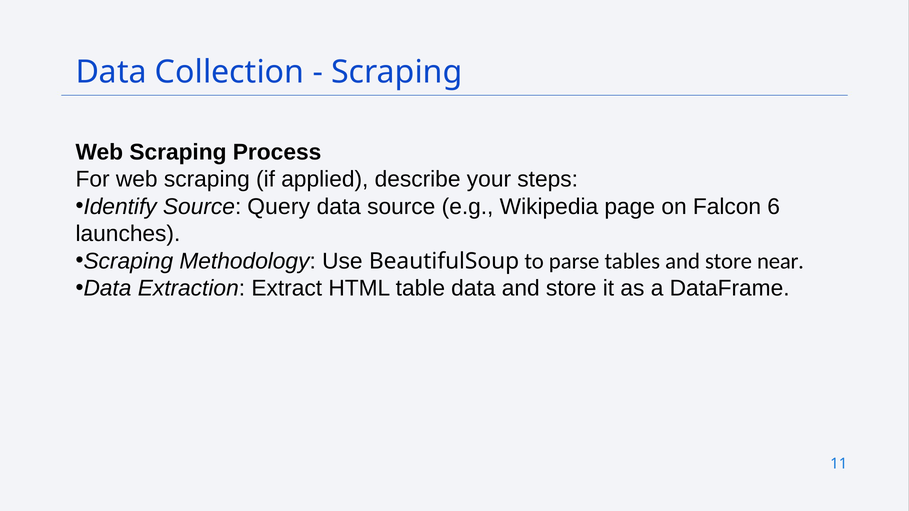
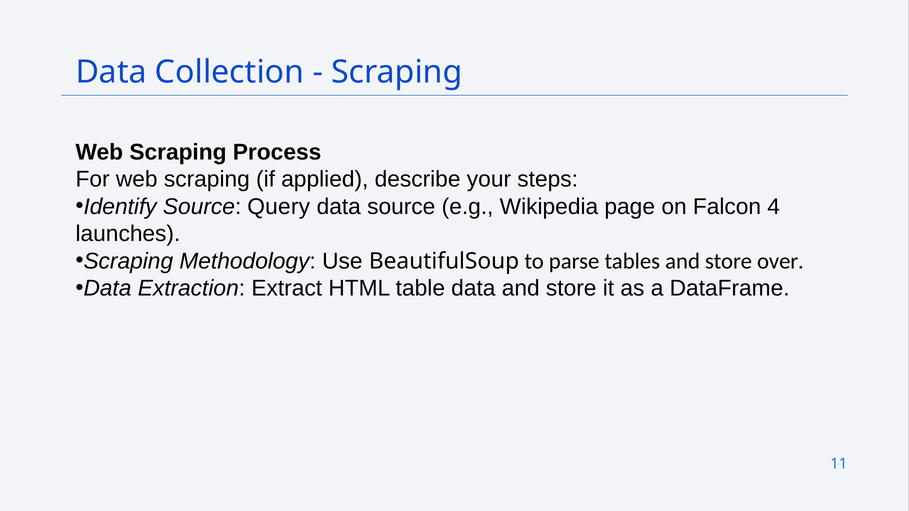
6: 6 -> 4 (774, 207)
near: near -> over (780, 261)
